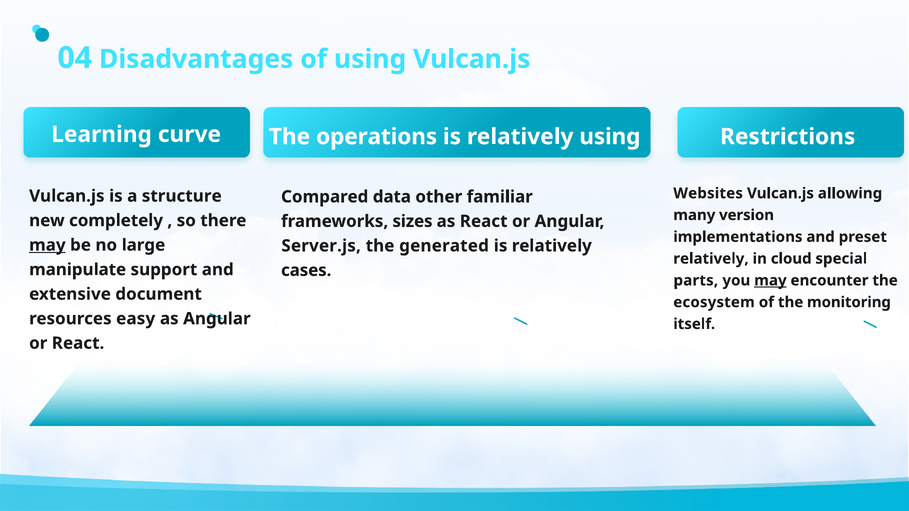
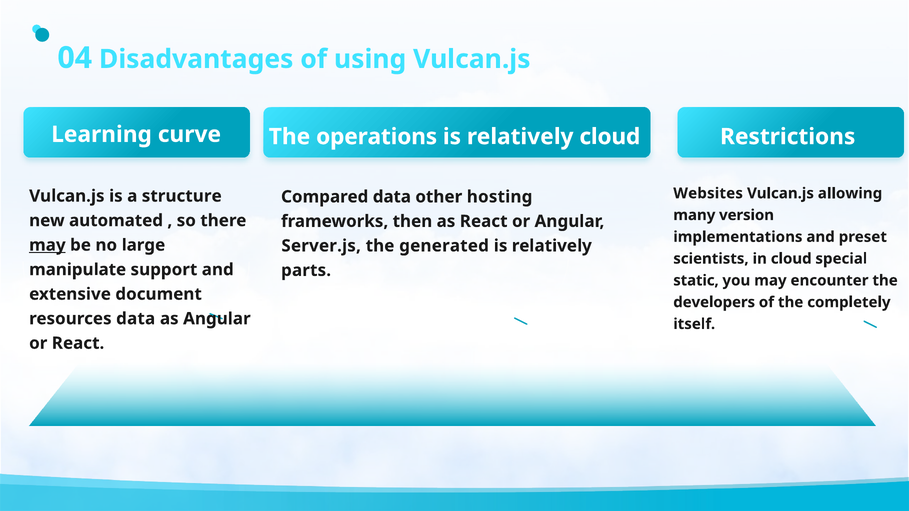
relatively using: using -> cloud (610, 137)
familiar: familiar -> hosting (500, 197)
completely: completely -> automated (116, 221)
sizes: sizes -> then (412, 221)
relatively: relatively -> scientists (711, 259)
cases: cases -> parts (306, 270)
parts: parts -> static (696, 281)
may underline: present -> none (770, 281)
ecosystem: ecosystem -> developers (714, 302)
monitoring: monitoring -> completely (849, 302)
resources easy: easy -> data (136, 319)
